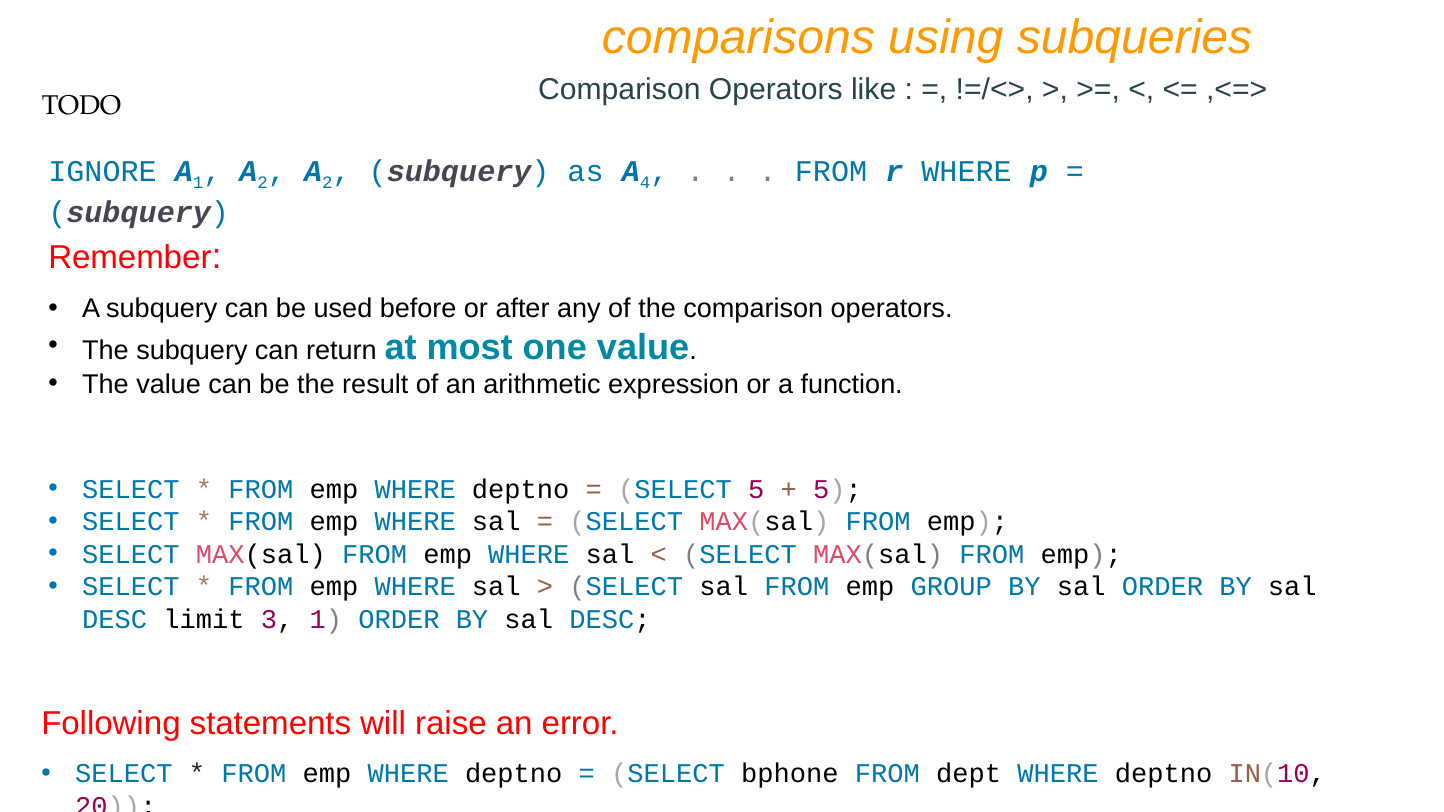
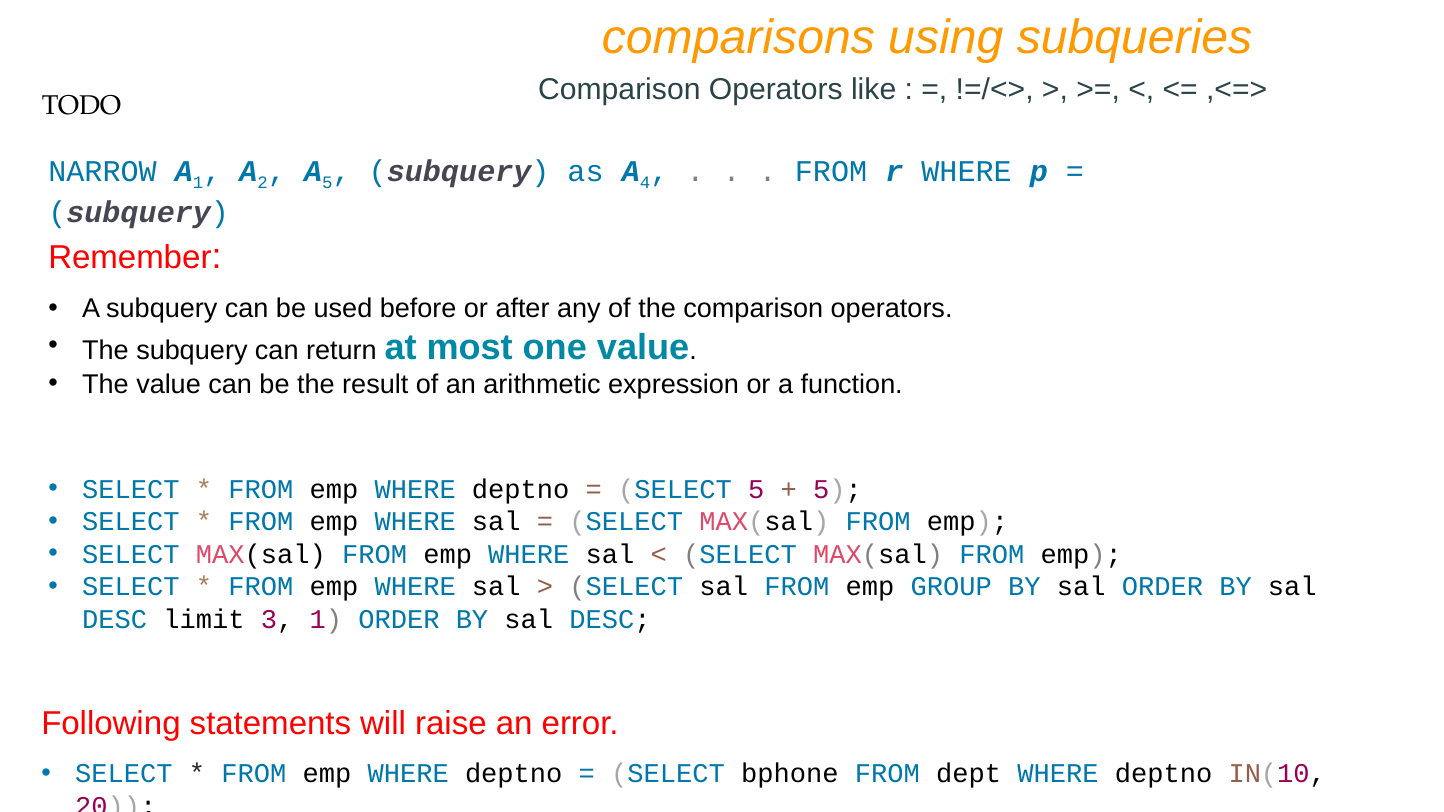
IGNORE: IGNORE -> NARROW (103, 171)
2: 2 -> 5 (327, 183)
